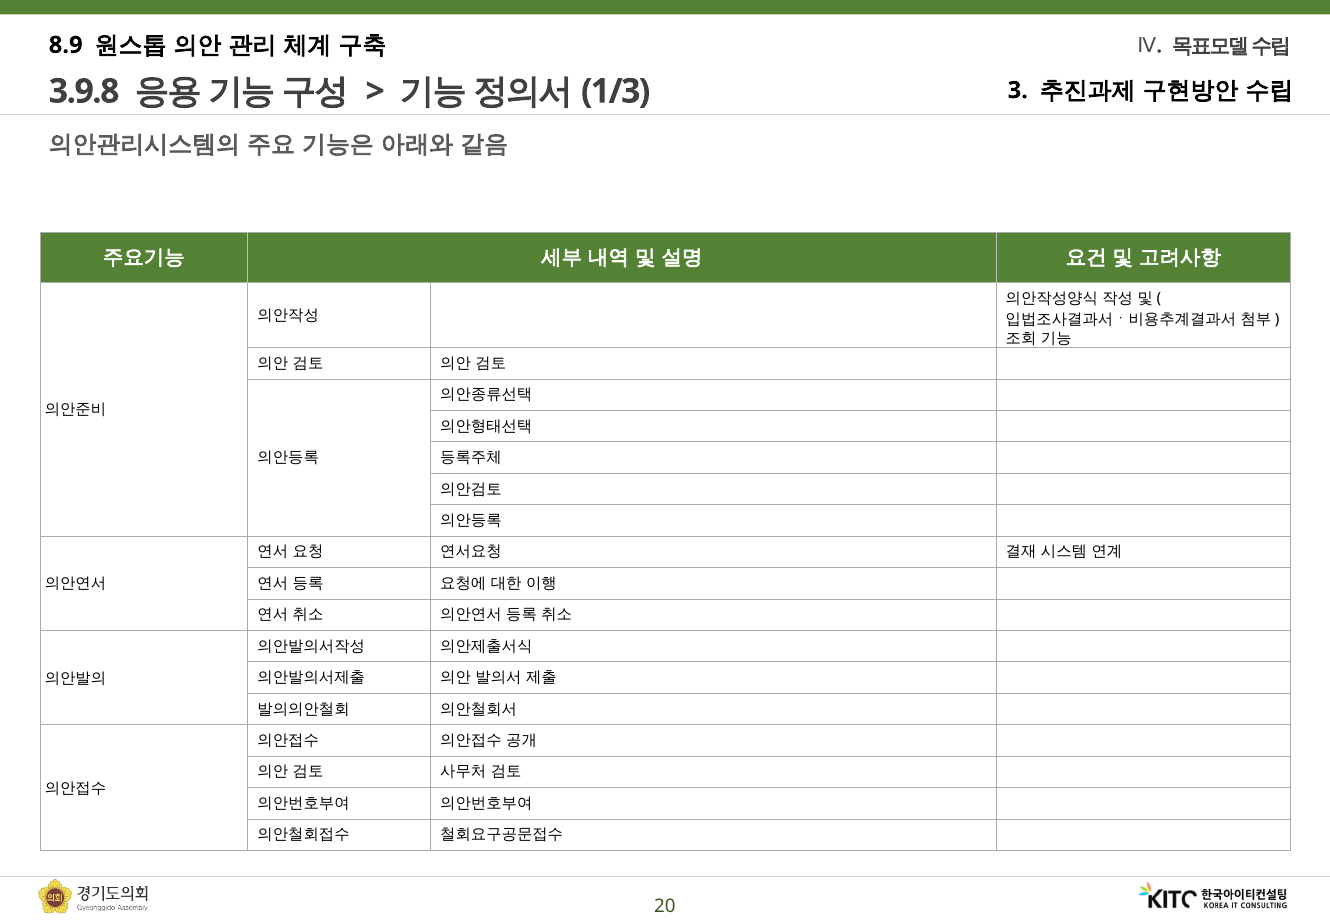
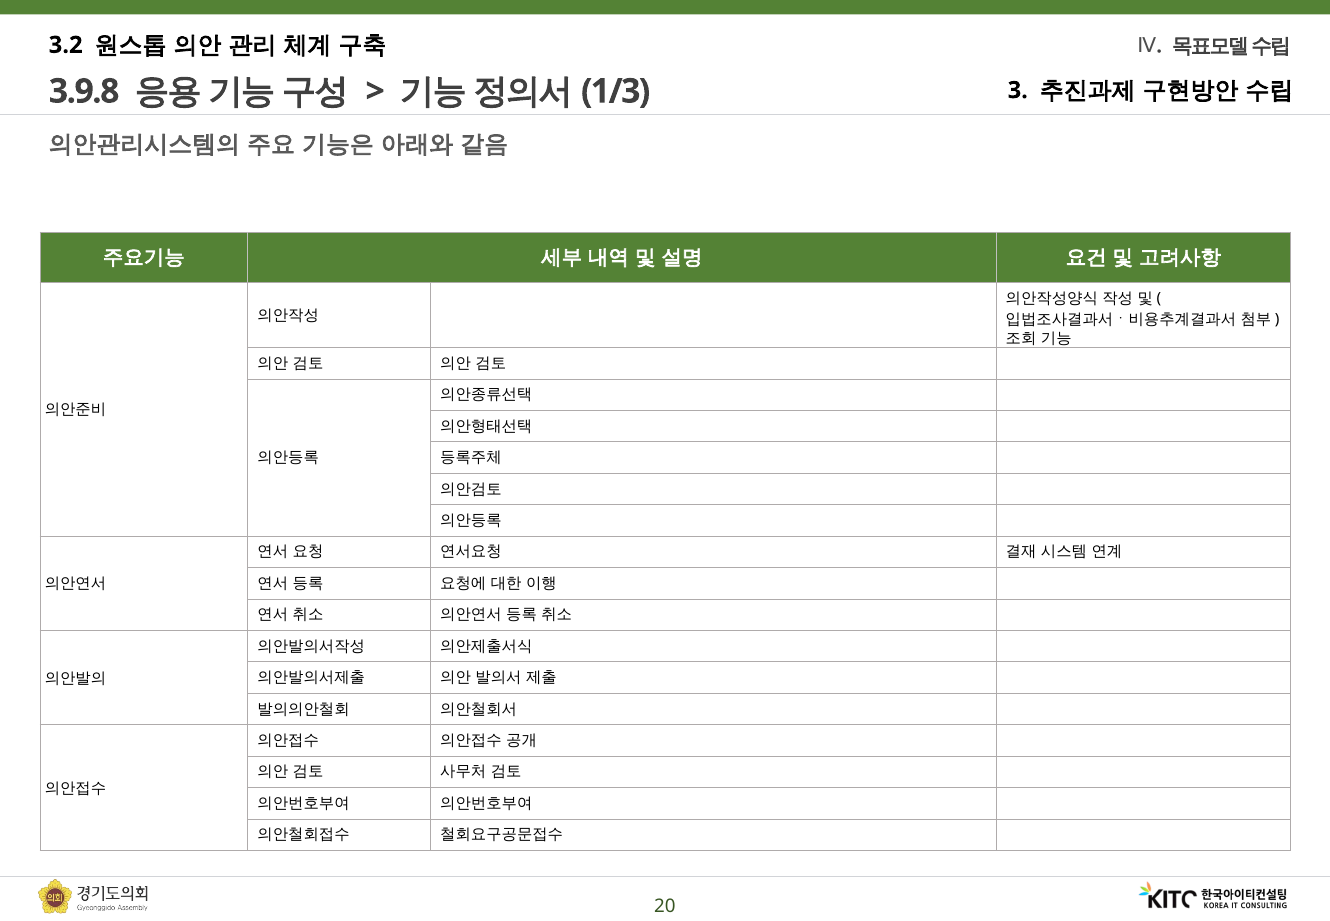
8.9: 8.9 -> 3.2 (66, 45)
